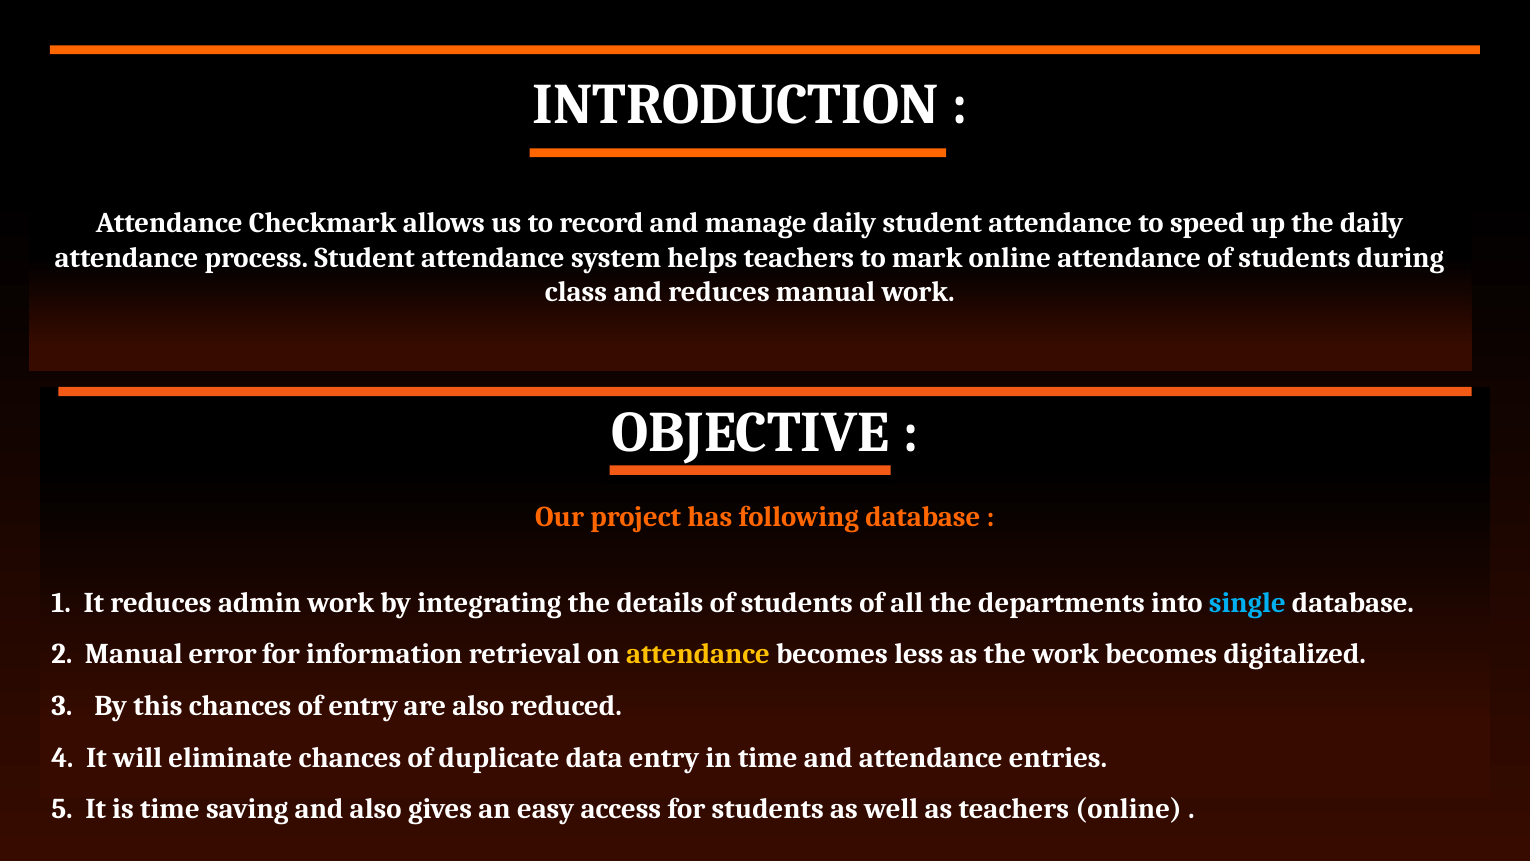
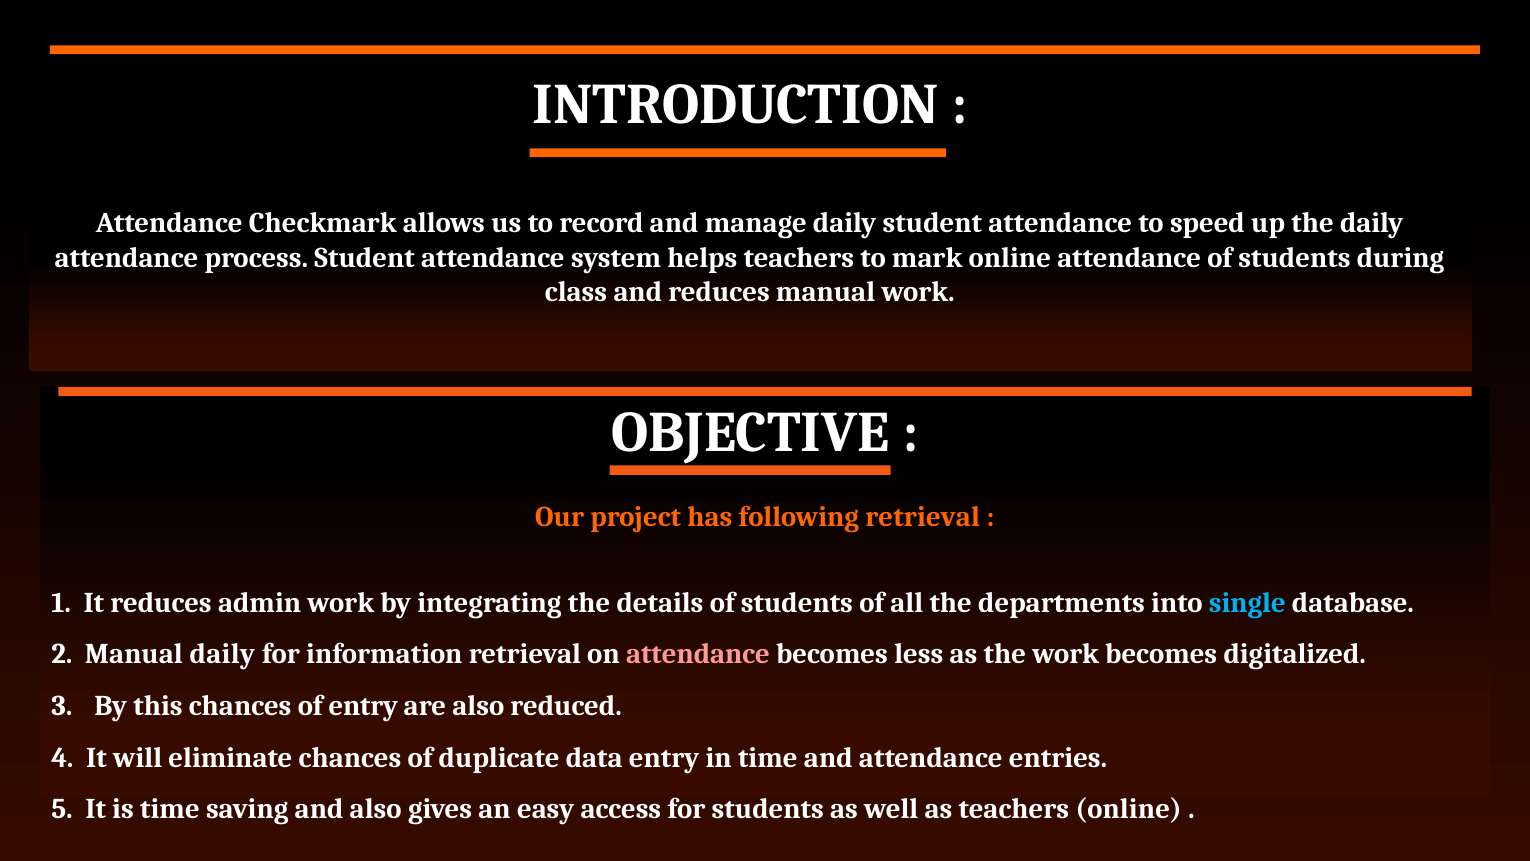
following database: database -> retrieval (923, 517)
Manual error: error -> daily (222, 654)
attendance colour: yellow -> pink (698, 654)
